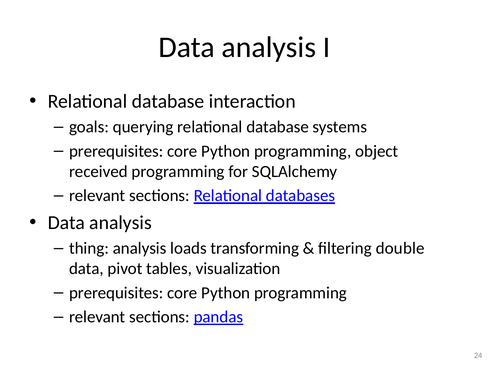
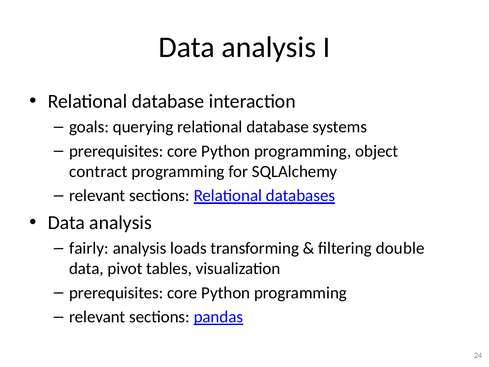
received: received -> contract (98, 171)
thing: thing -> fairly (89, 248)
